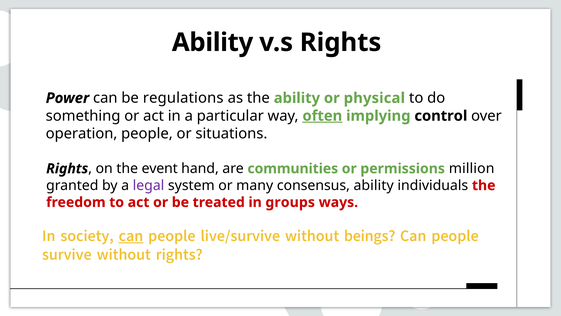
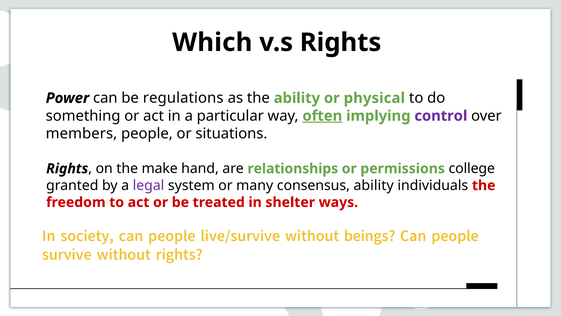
Ability: Ability -> Which (212, 42)
control colour: black -> purple (441, 116)
operation: operation -> members (81, 134)
event: event -> make (160, 168)
communities: communities -> relationships (293, 168)
million: million -> college (472, 168)
groups: groups -> shelter (290, 202)
can underline: present -> none (131, 236)
